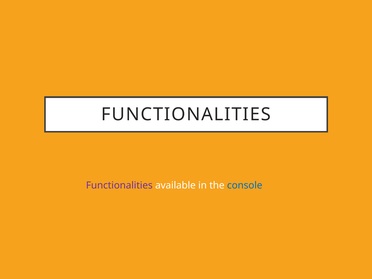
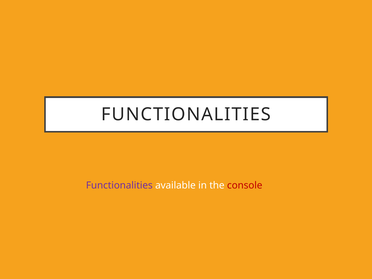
console colour: blue -> red (245, 186)
